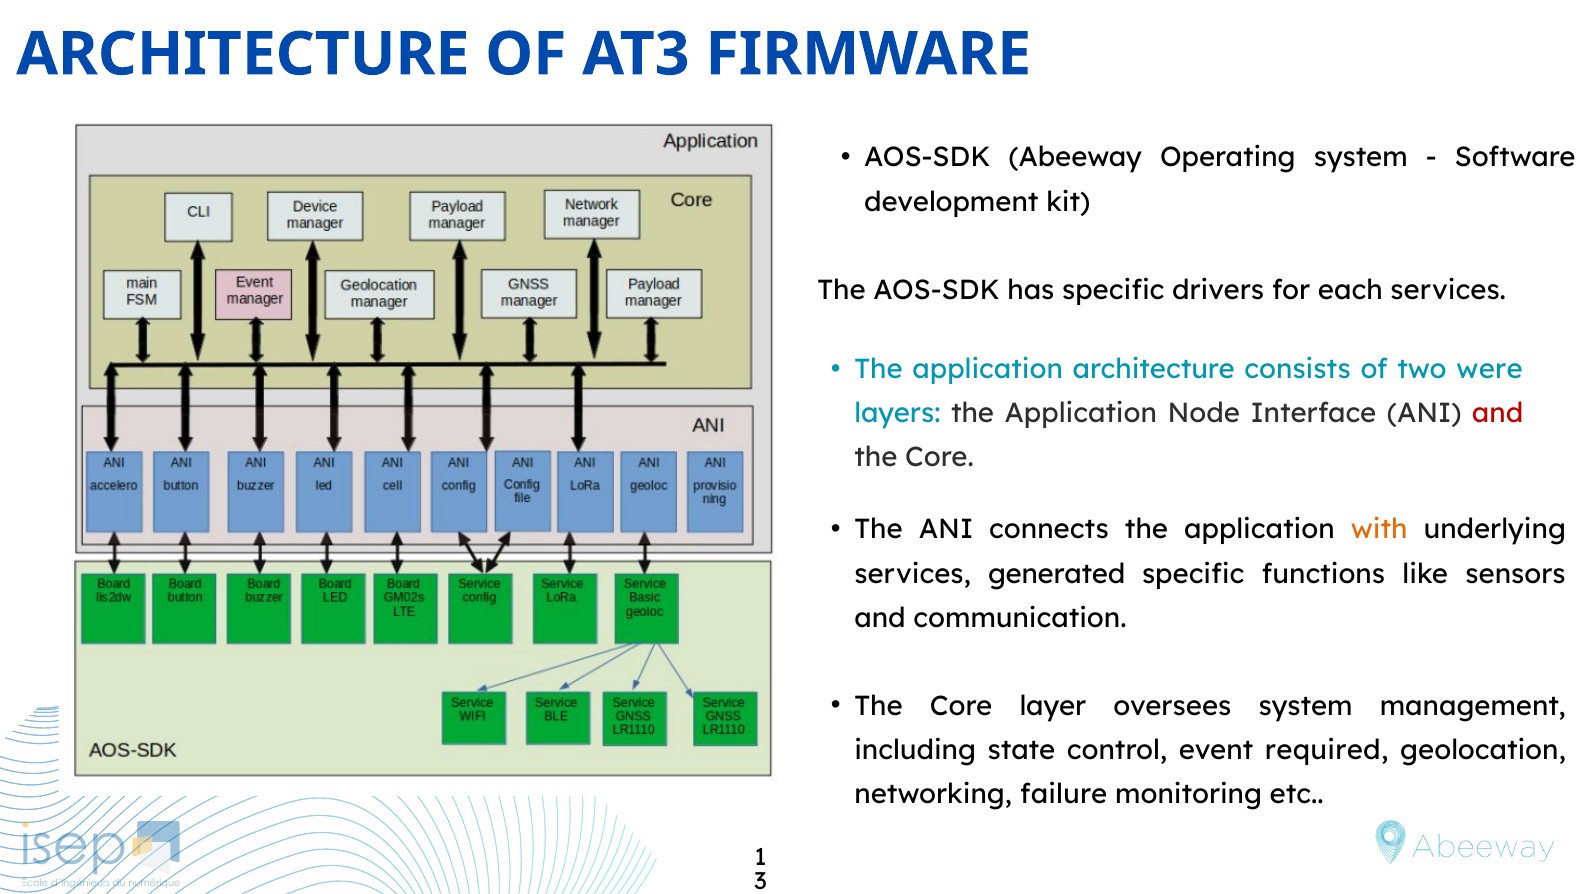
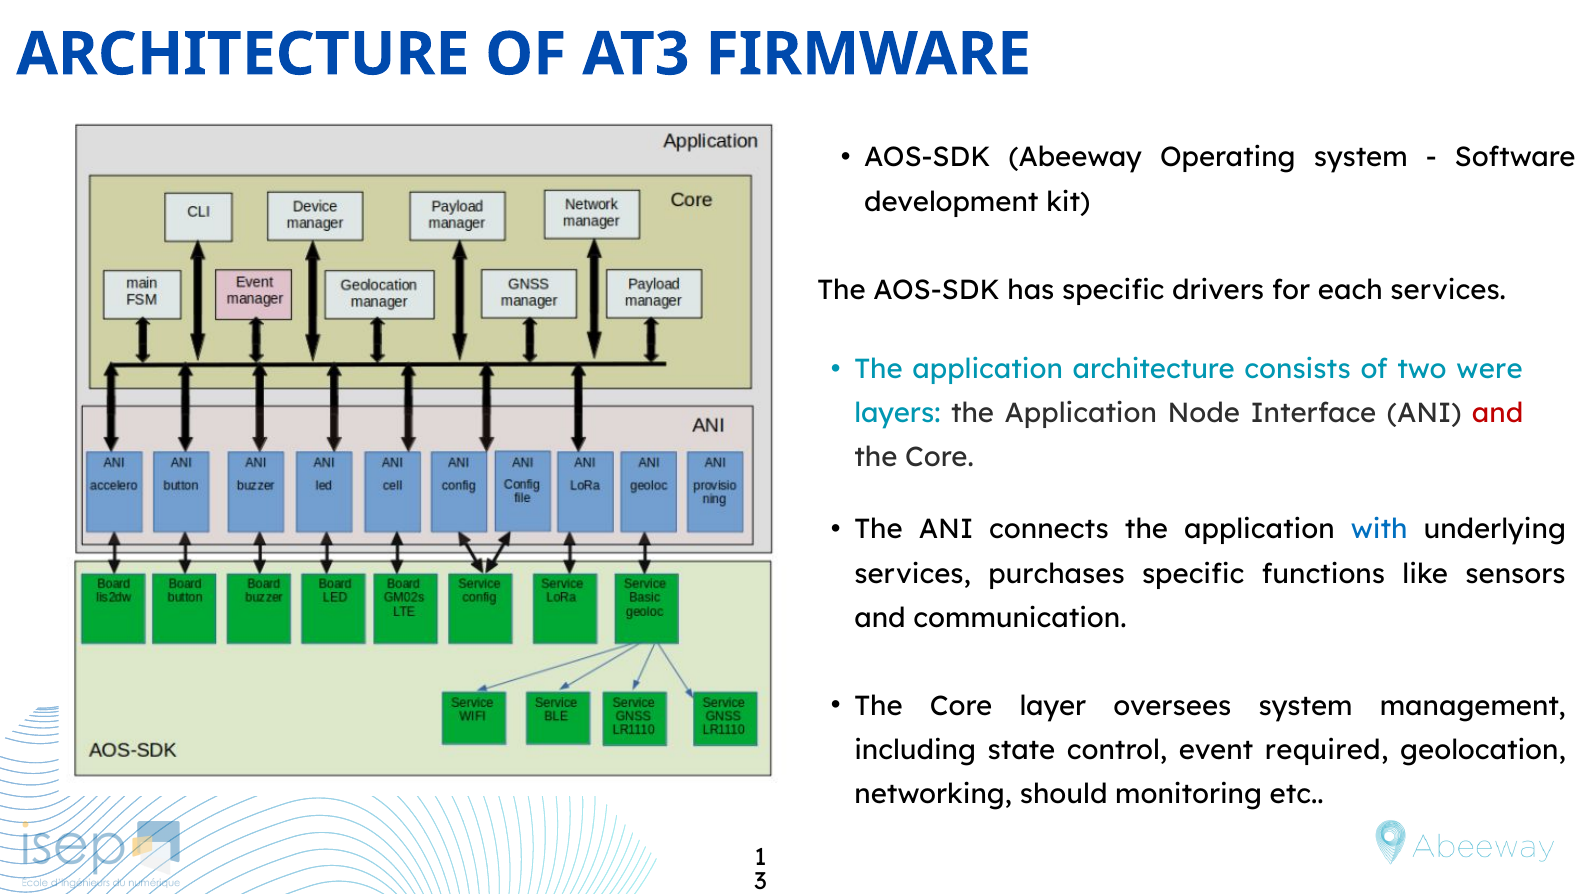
with colour: orange -> blue (1379, 530)
generated: generated -> purchases (1057, 574)
failure: failure -> should (1064, 795)
